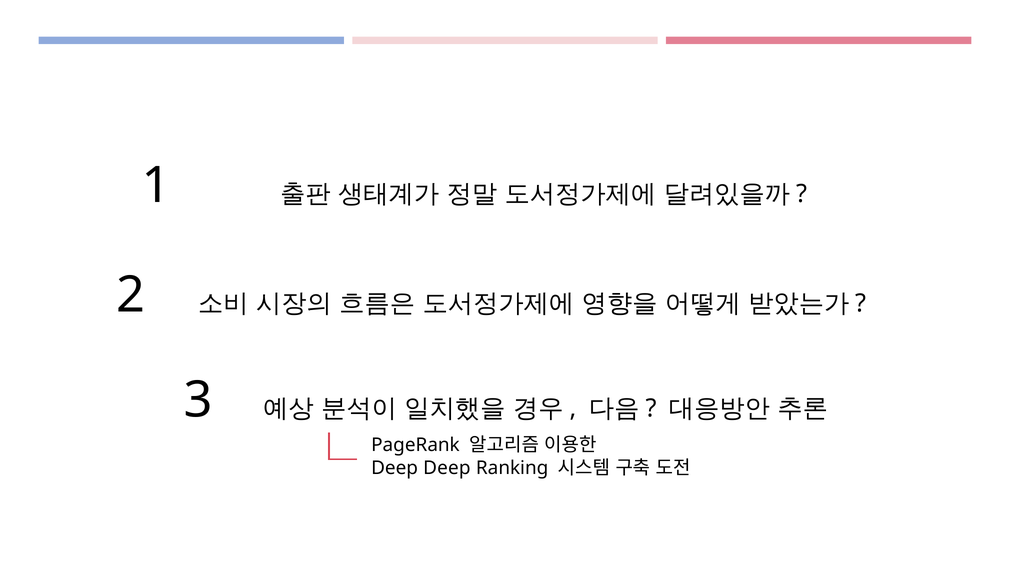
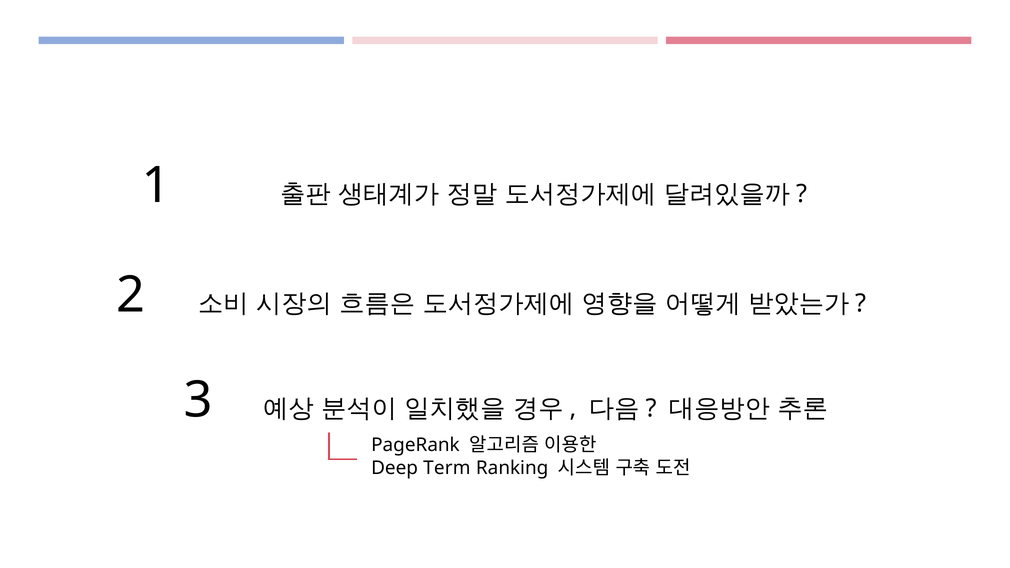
Deep Deep: Deep -> Term (447, 468)
